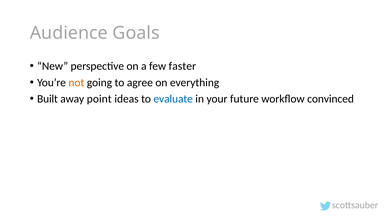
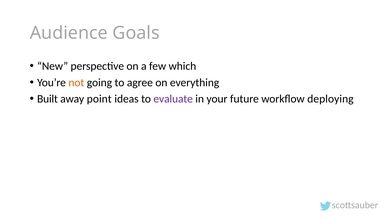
faster: faster -> which (182, 66)
evaluate colour: blue -> purple (173, 99)
convinced: convinced -> deploying (330, 99)
